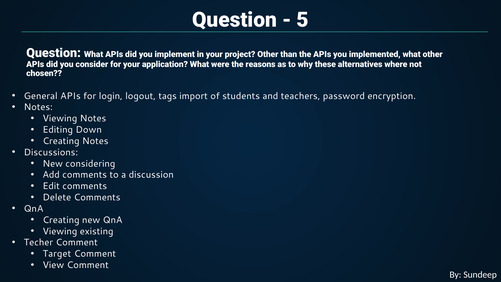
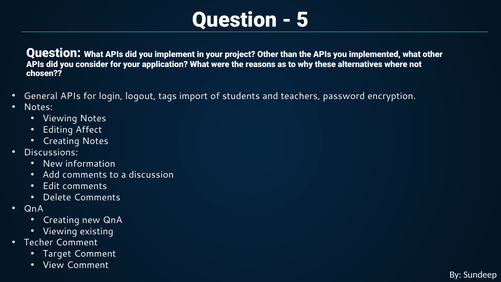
Down: Down -> Affect (89, 130)
considering: considering -> information (90, 163)
